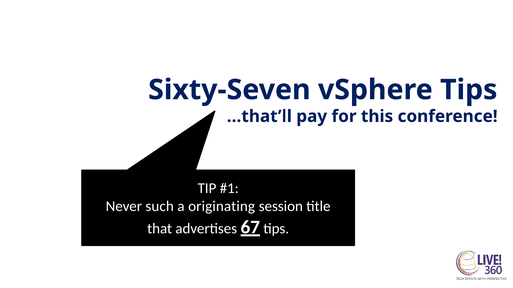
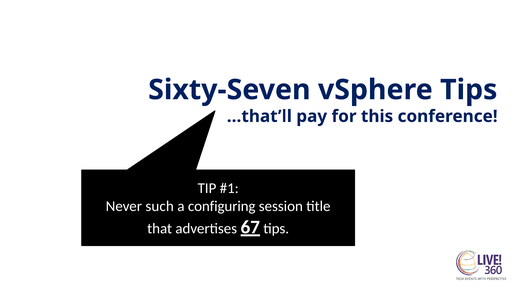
originating: originating -> configuring (222, 207)
